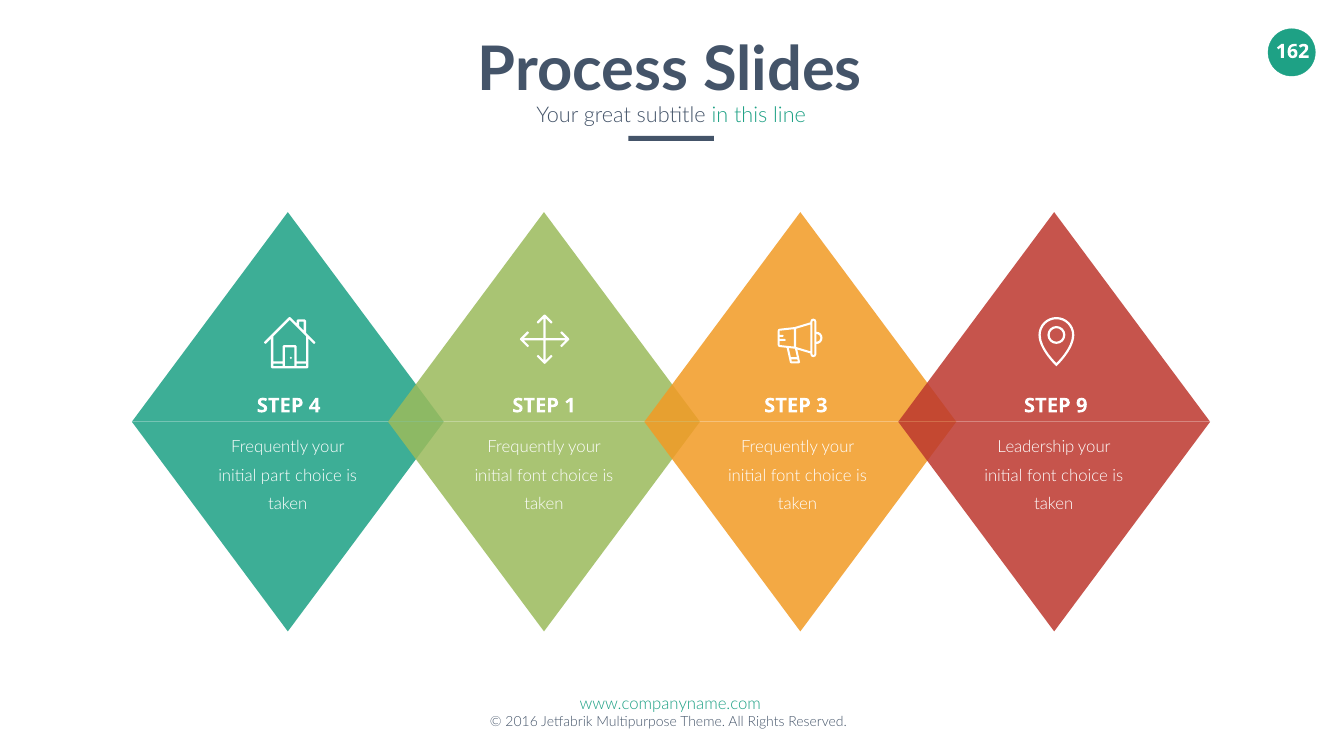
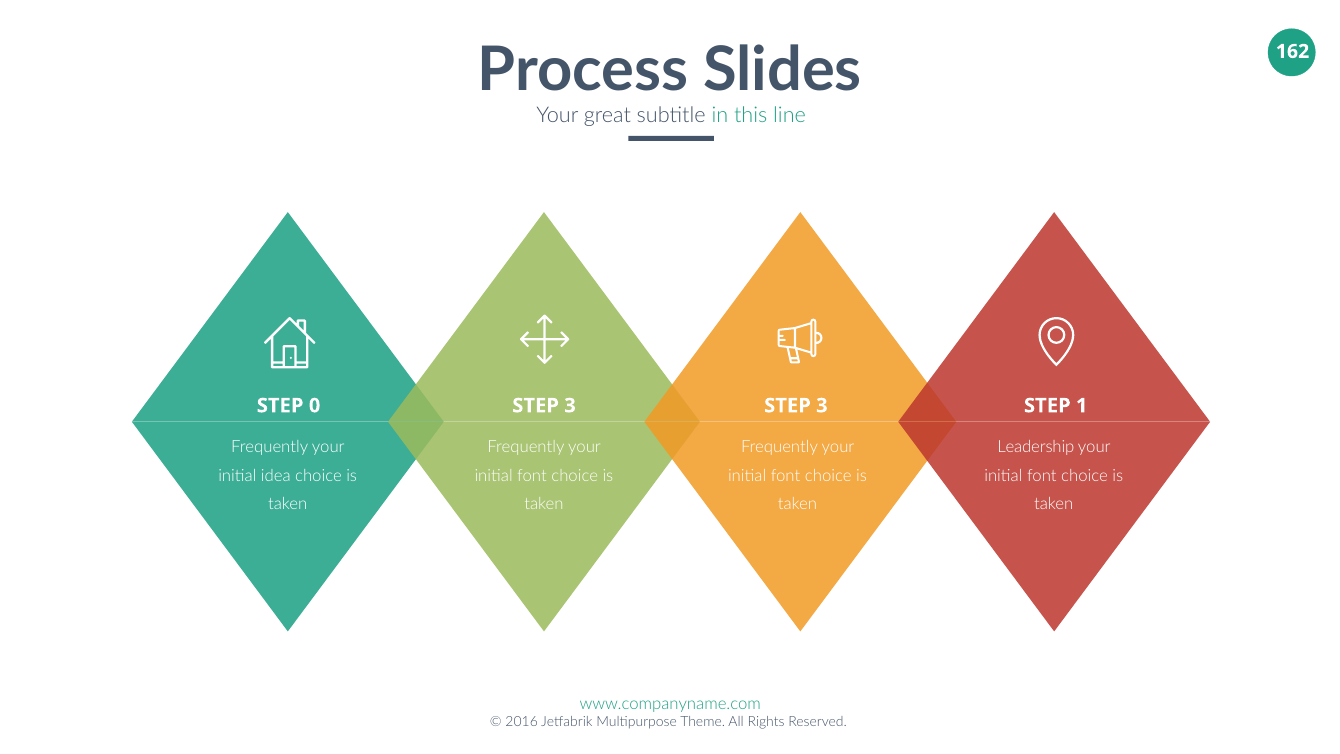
4: 4 -> 0 (315, 406)
1: 1 -> 3 (570, 406)
9: 9 -> 1 (1082, 406)
part: part -> idea (276, 475)
